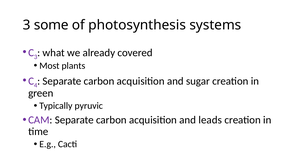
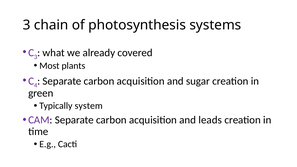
some: some -> chain (51, 25)
pyruvic: pyruvic -> system (89, 106)
